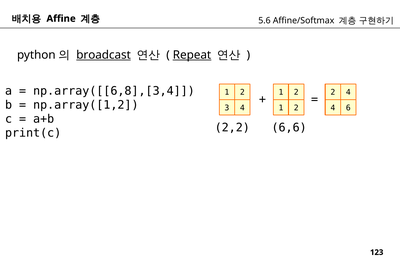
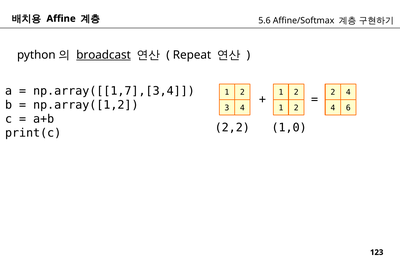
Repeat underline: present -> none (192, 55)
np.array([[6,8],[3,4: np.array([[6,8],[3,4 -> np.array([[1,7],[3,4 (114, 91)
6,6: 6,6 -> 1,0 (289, 128)
